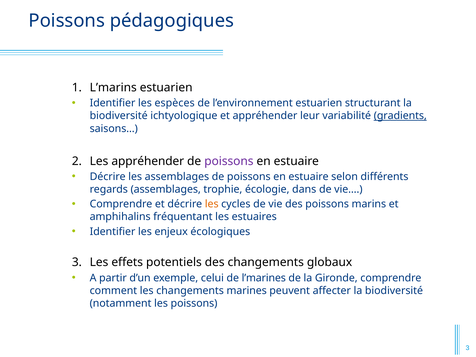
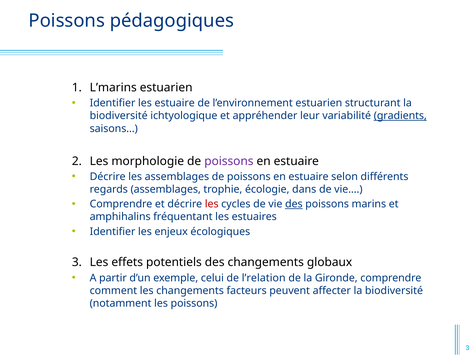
les espèces: espèces -> estuaire (175, 103)
Les appréhender: appréhender -> morphologie (148, 161)
les colour: orange -> red (212, 204)
des underline: none -> present (294, 204)
l’marines: l’marines -> l’relation (264, 278)
marines: marines -> facteurs (247, 291)
